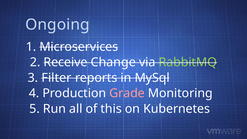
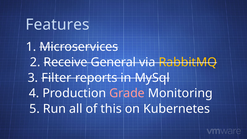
Ongoing: Ongoing -> Features (57, 25)
Change: Change -> General (113, 62)
RabbitMQ colour: light green -> yellow (188, 62)
